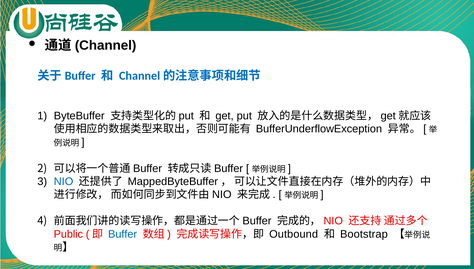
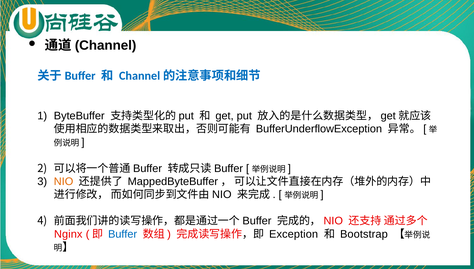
NIO colour: blue -> orange (64, 182)
Public: Public -> Nginx (68, 234)
Outbound: Outbound -> Exception (294, 234)
